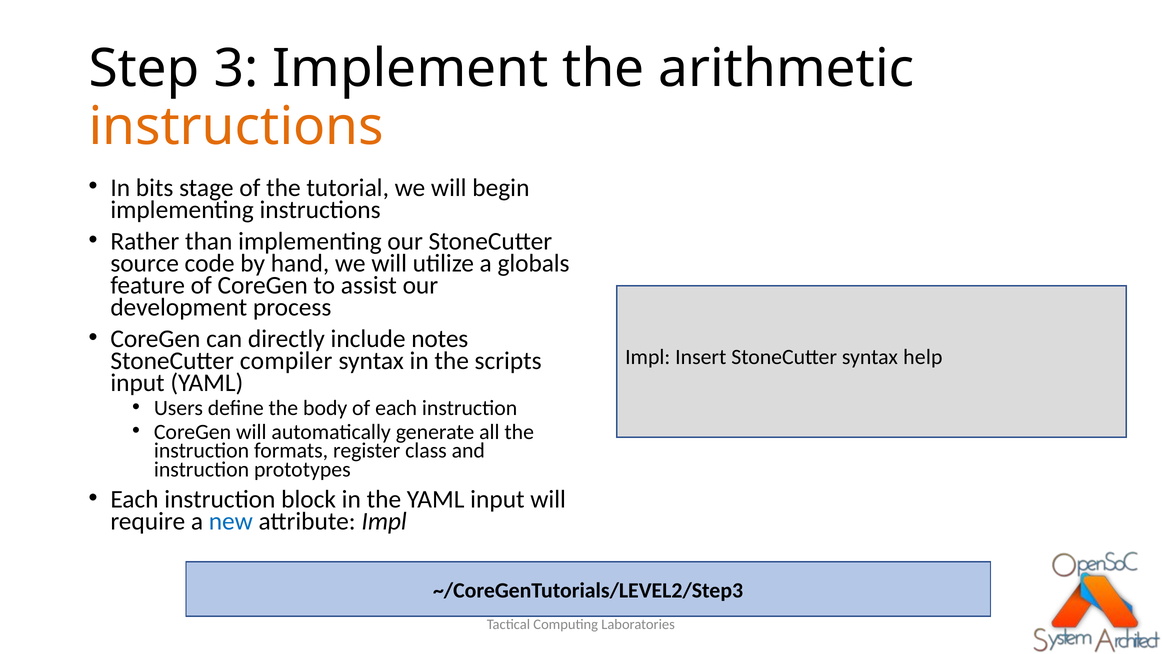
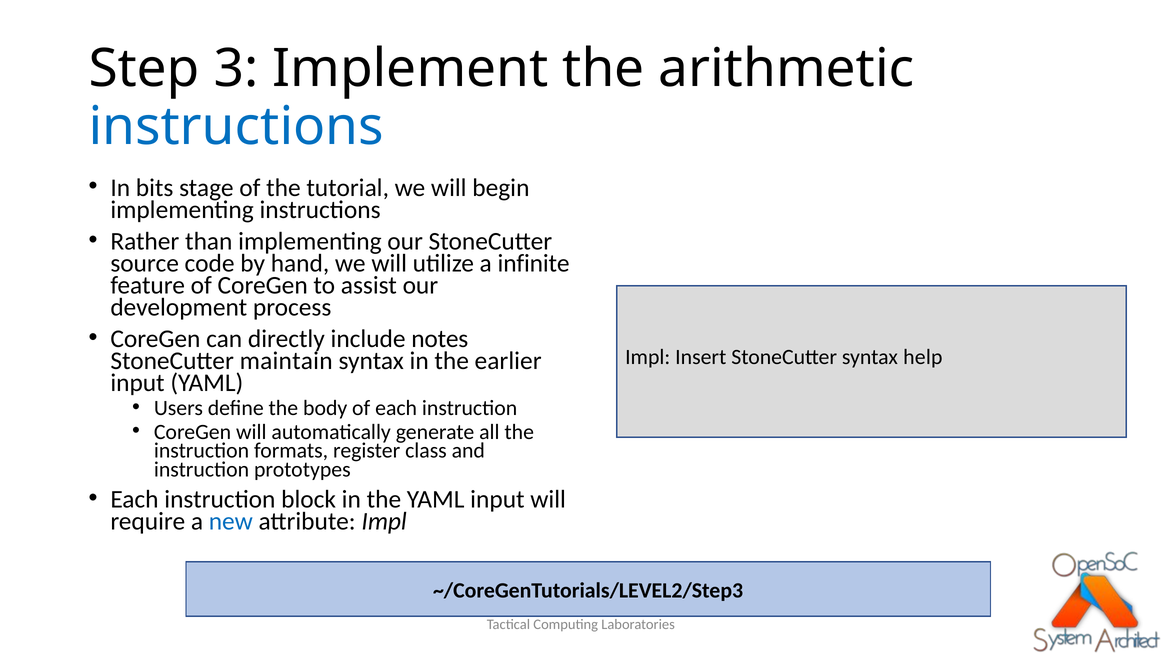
instructions colour: orange -> blue (236, 126)
globals: globals -> infinite (534, 263)
compiler: compiler -> maintain (286, 361)
scripts: scripts -> earlier (508, 361)
